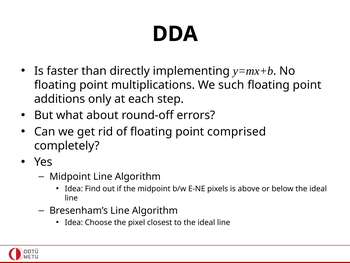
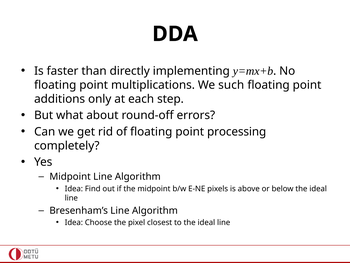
comprised: comprised -> processing (237, 131)
